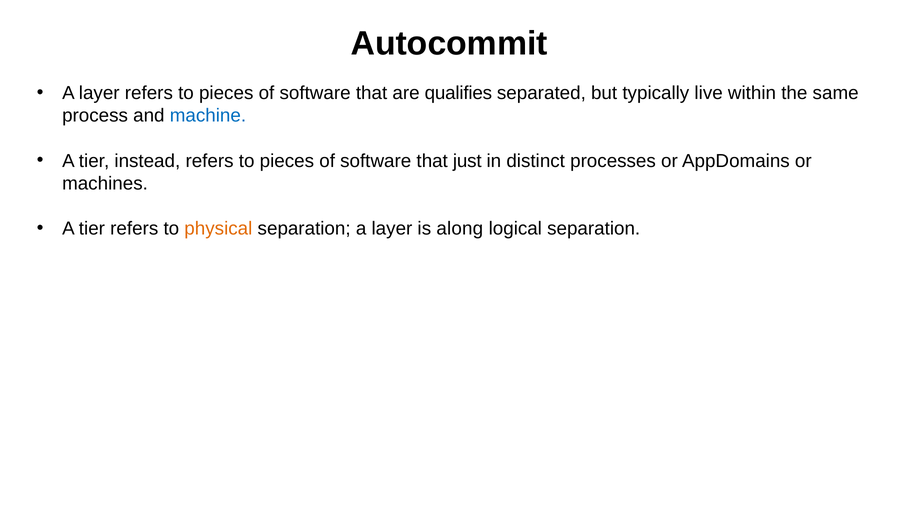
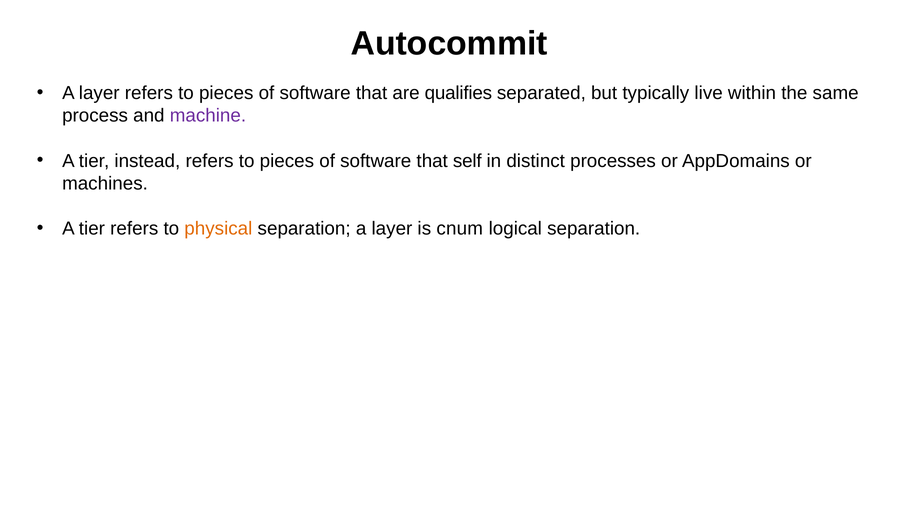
machine colour: blue -> purple (208, 116)
just: just -> self (467, 161)
along: along -> cnum (460, 229)
